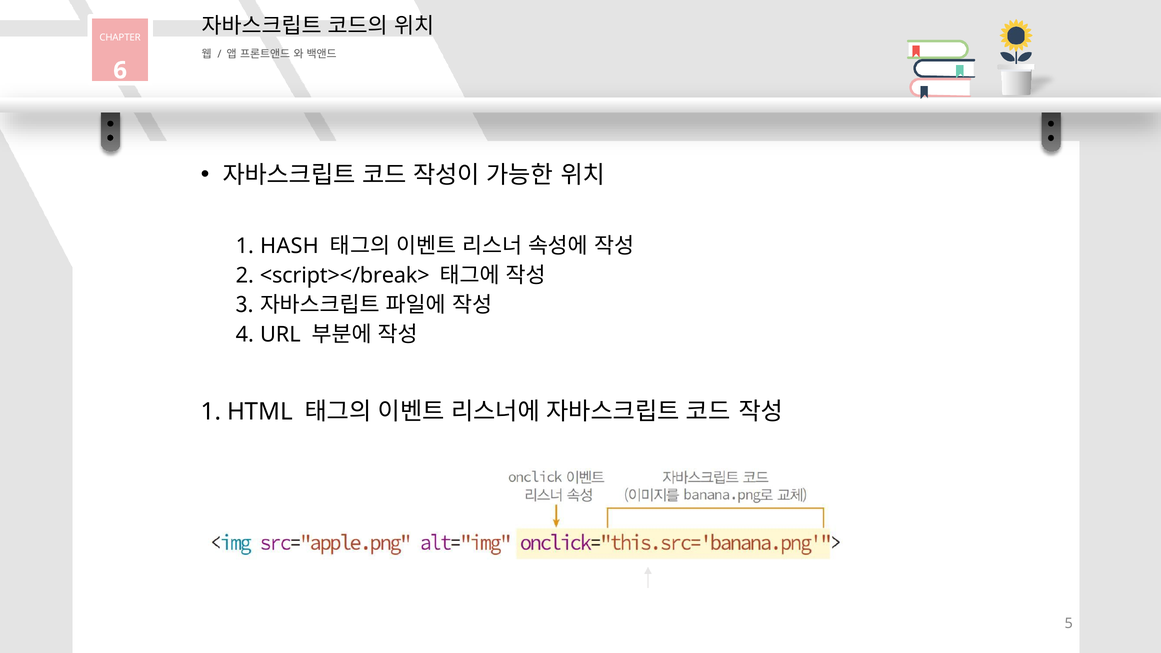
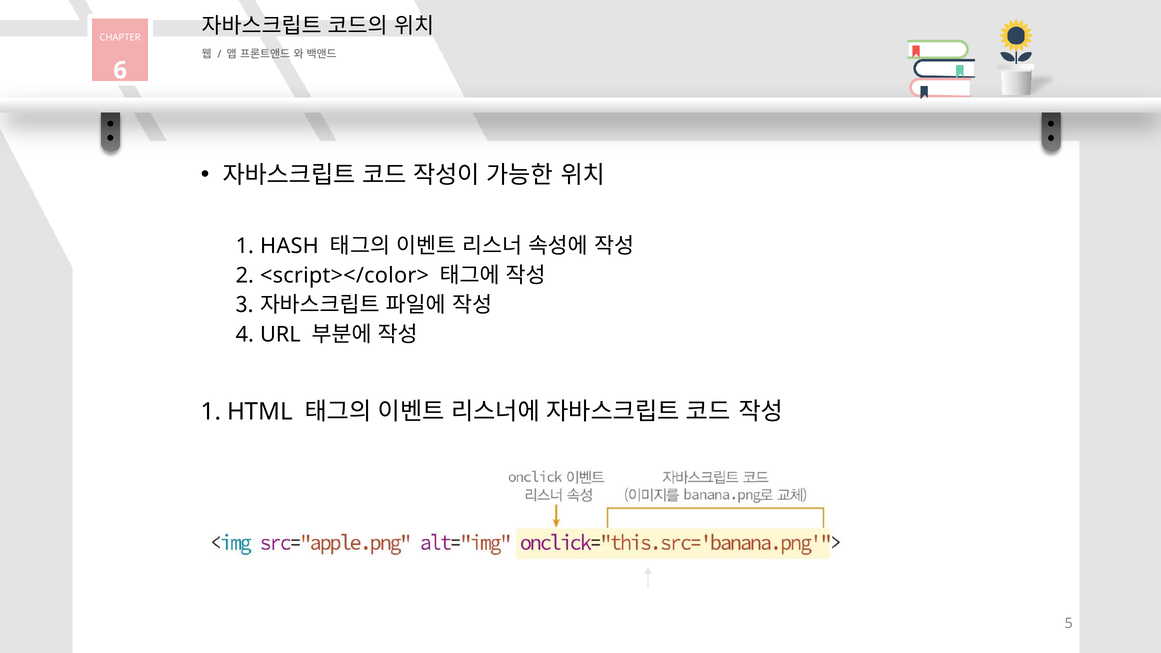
<script></break>: <script></break> -> <script></color> (345, 276)
